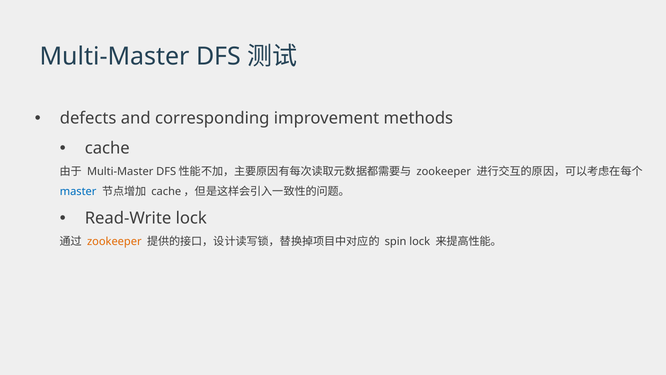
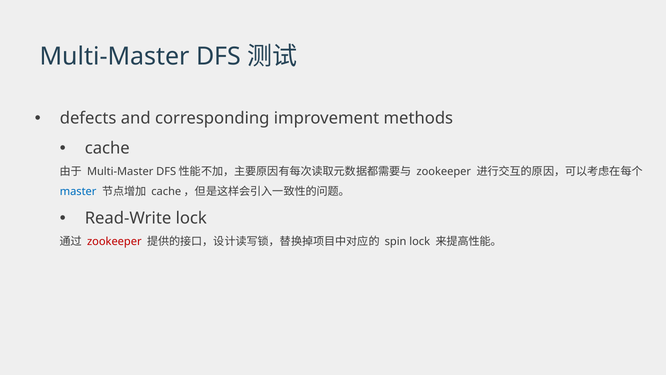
zookeeper colour: orange -> red (114, 241)
